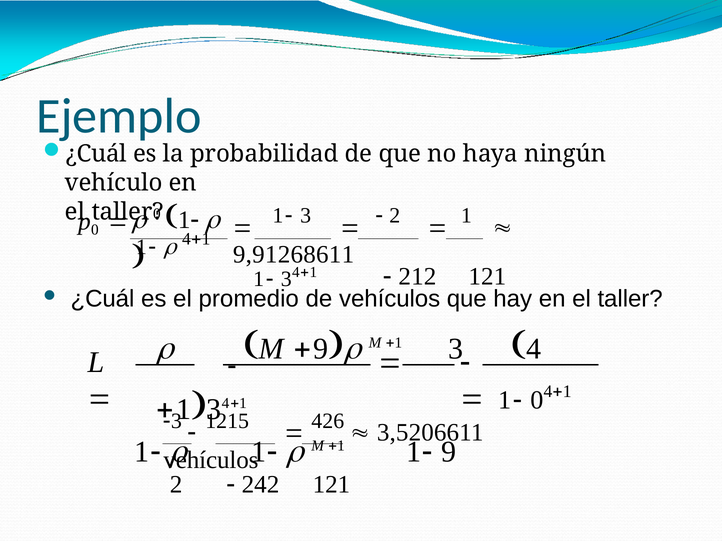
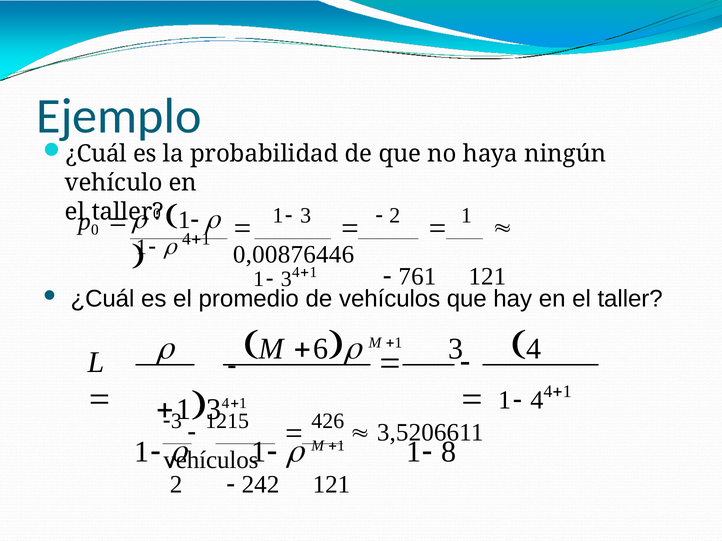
9,91268611: 9,91268611 -> 0,00876446 (294, 255)
212: 212 -> 761 (417, 277)
9: 9 -> 6 (321, 349)
0: 0 -> 4 (537, 400)
9: 9 -> 8 (449, 452)
